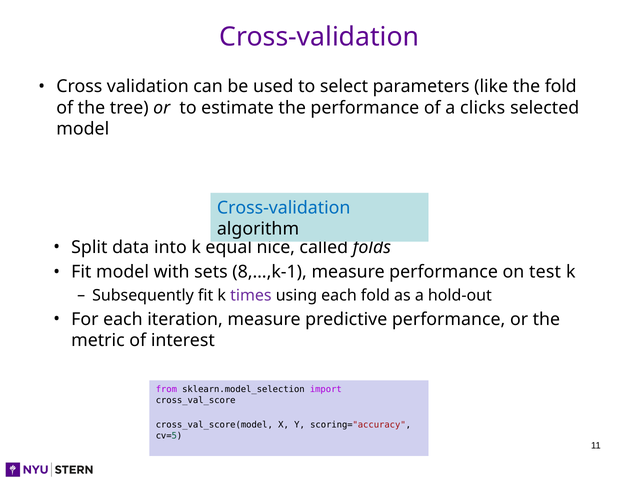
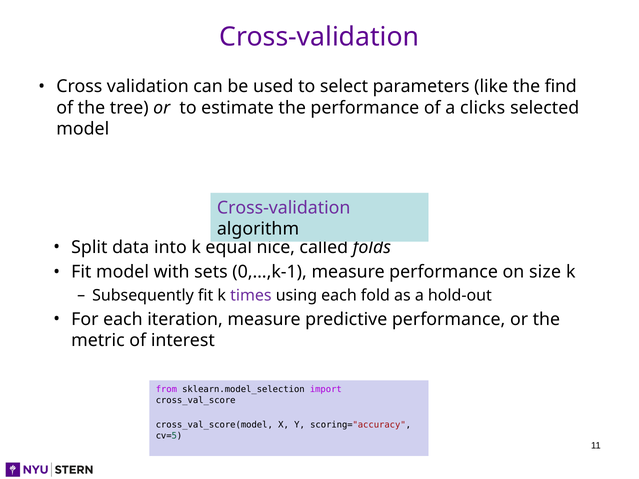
the fold: fold -> find (561, 87)
Cross-validation colour: blue -> purple (284, 208)
8,…,k-1: 8,…,k-1 -> 0,…,k-1 (270, 272)
test: test -> size (545, 272)
